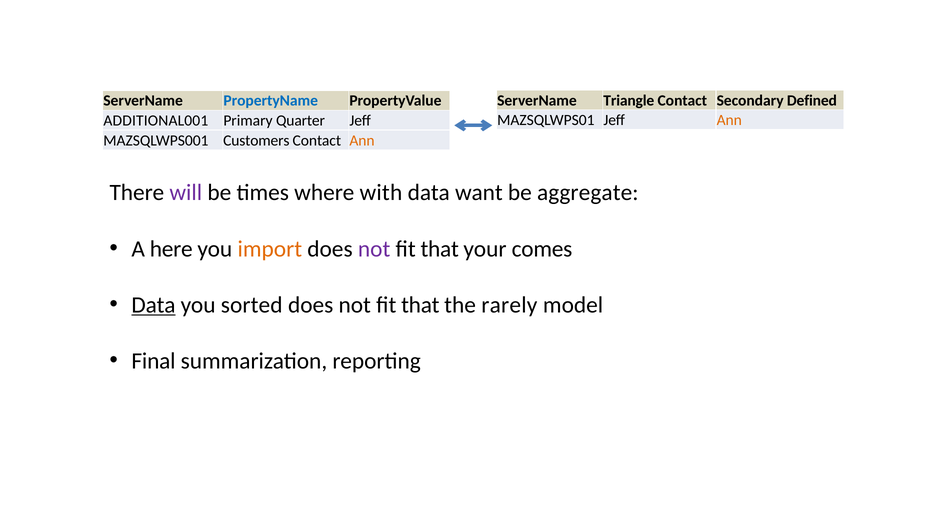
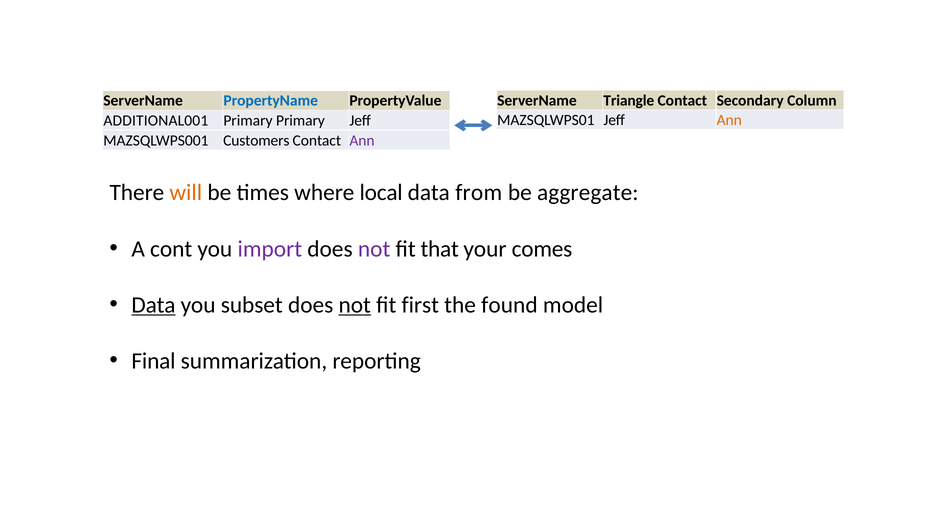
Defined: Defined -> Column (812, 100)
Primary Quarter: Quarter -> Primary (300, 120)
Ann colour: orange -> purple (362, 140)
will colour: purple -> orange (186, 192)
with: with -> local (381, 192)
want: want -> from (479, 192)
here: here -> cont (171, 248)
import colour: orange -> purple (270, 248)
sorted: sorted -> subset (252, 305)
not underline: none -> present (355, 305)
that: that -> first (420, 305)
rarely: rarely -> found (509, 305)
